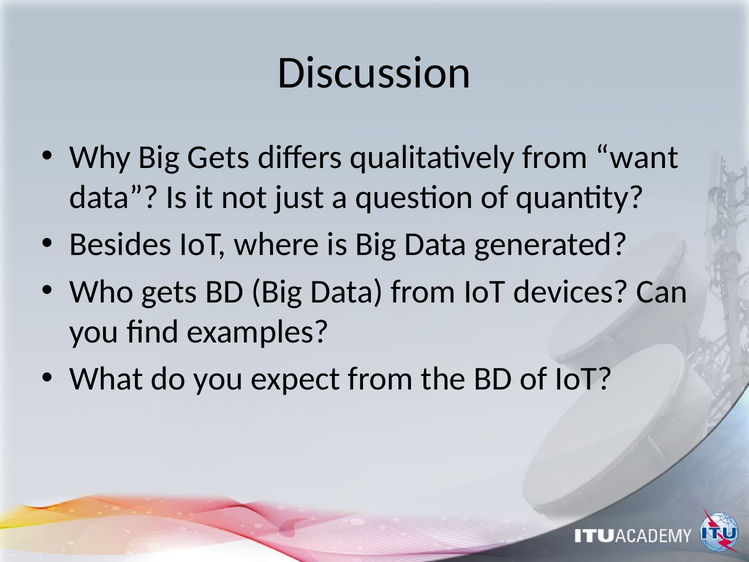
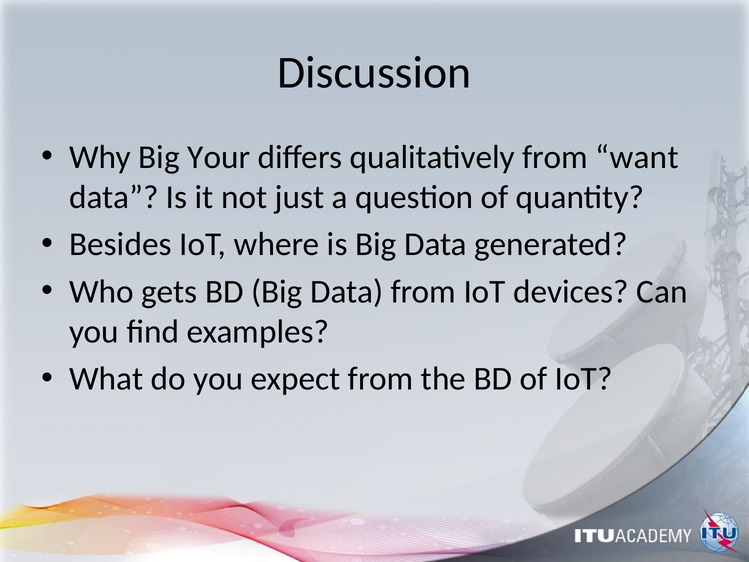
Big Gets: Gets -> Your (219, 157)
